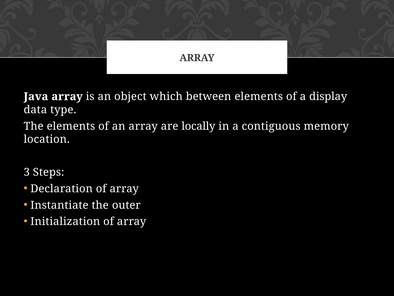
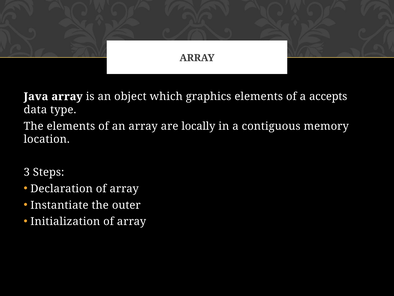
between: between -> graphics (209, 96)
display: display -> accepts (328, 96)
